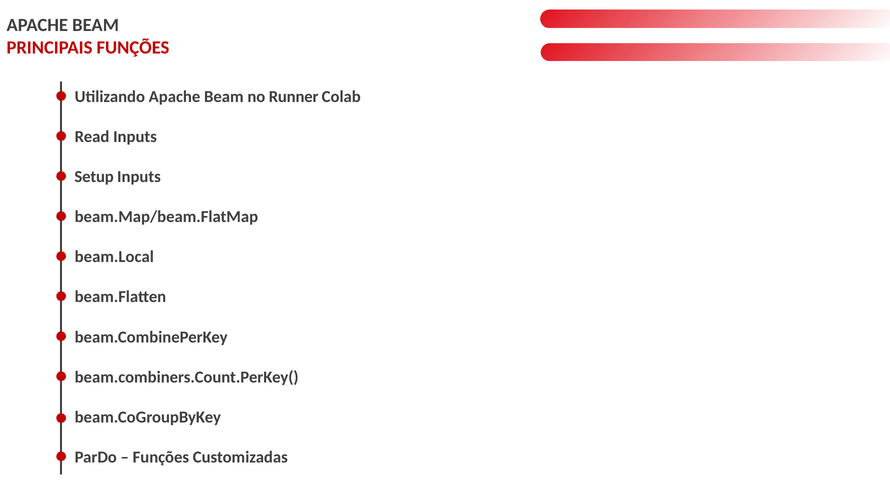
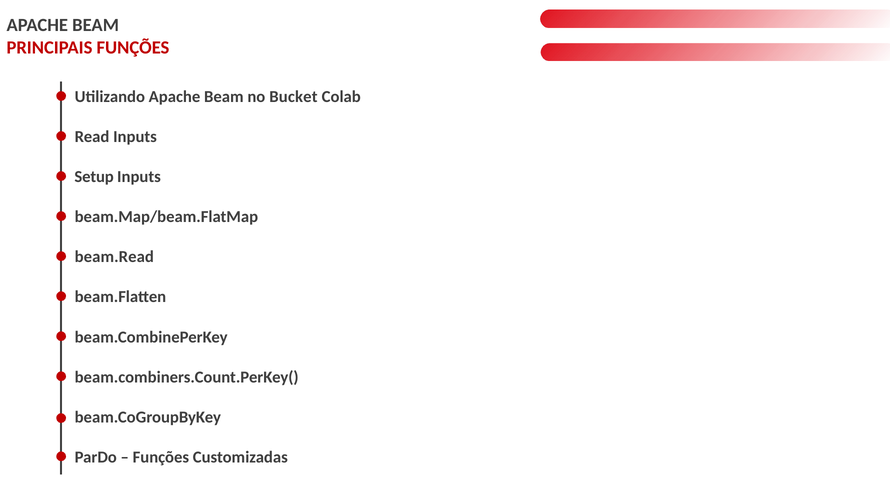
Runner: Runner -> Bucket (293, 96)
beam.Local: beam.Local -> beam.Read (114, 257)
